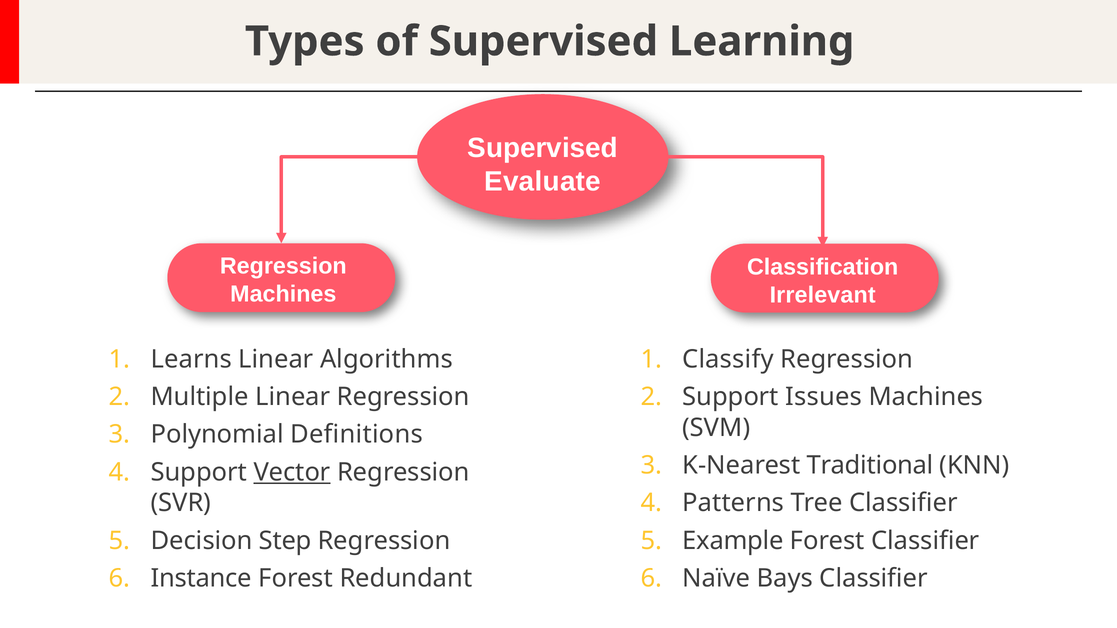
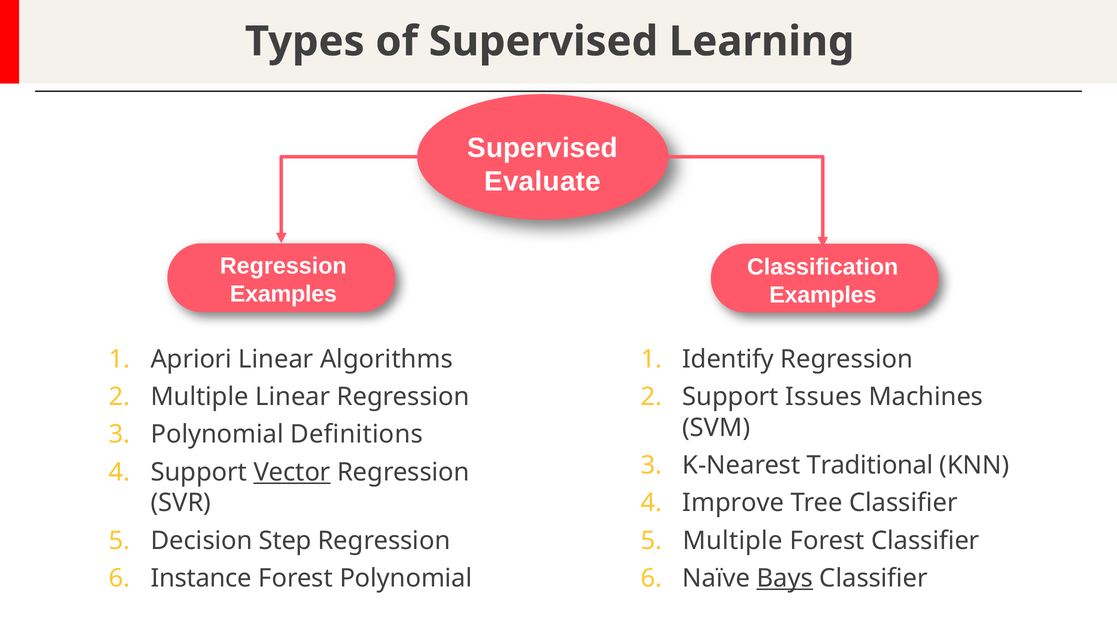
Machines: Machines -> Examples (283, 294)
Irrelevant: Irrelevant -> Examples (823, 295)
Learns: Learns -> Apriori (191, 359)
Classify: Classify -> Identify (728, 359)
Patterns: Patterns -> Improve (733, 503)
Example: Example -> Multiple (733, 541)
Forest Redundant: Redundant -> Polynomial (406, 579)
Bays underline: none -> present (785, 579)
